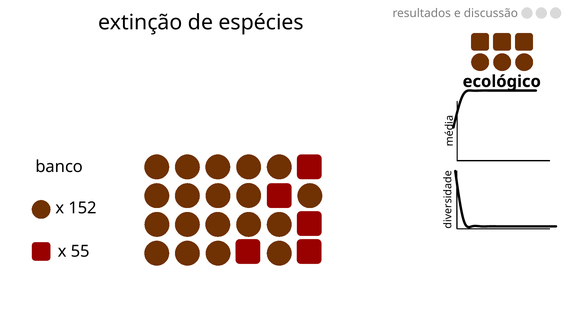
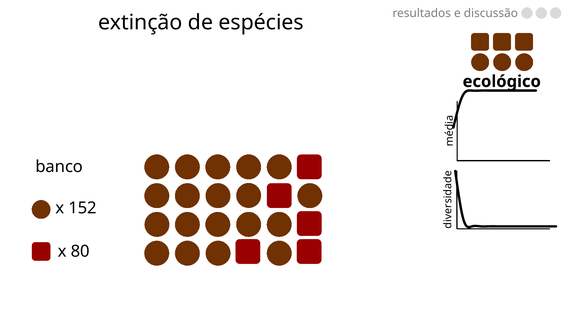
55: 55 -> 80 (80, 251)
